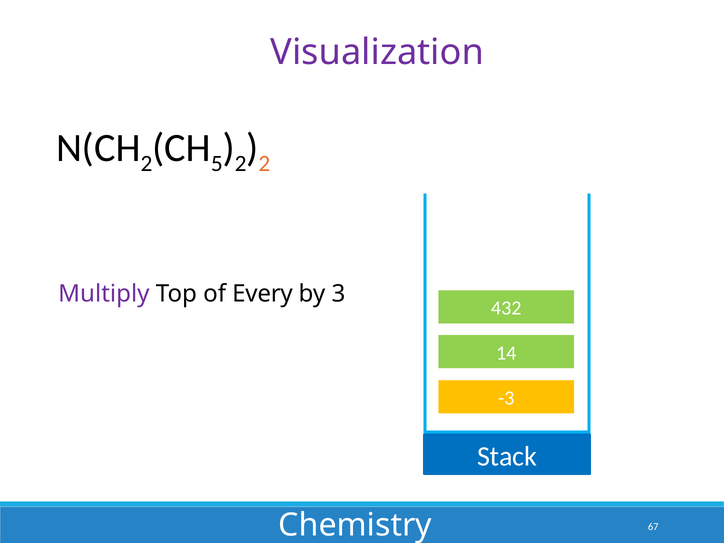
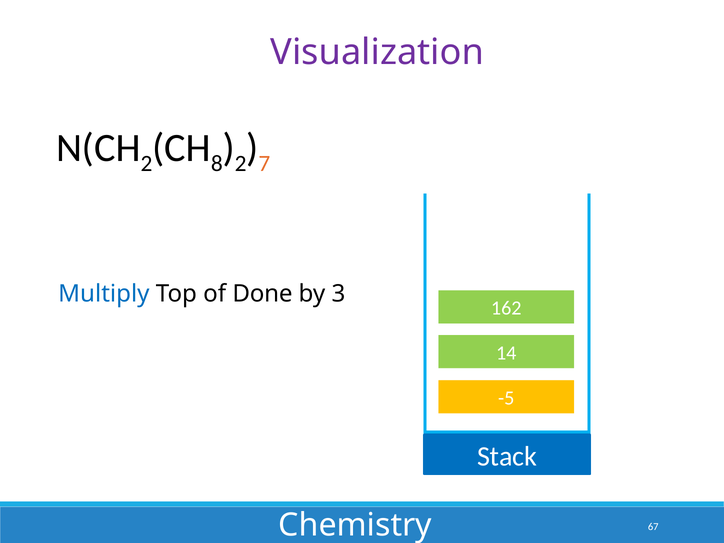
5: 5 -> 8 (217, 164)
2: 2 -> 7 (264, 164)
Multiply colour: purple -> blue (104, 294)
Every: Every -> Done (262, 294)
432: 432 -> 162 (506, 308)
-3: -3 -> -5 (506, 398)
